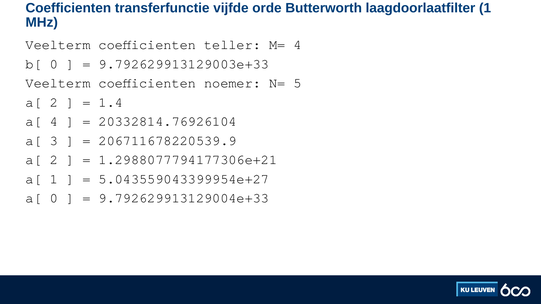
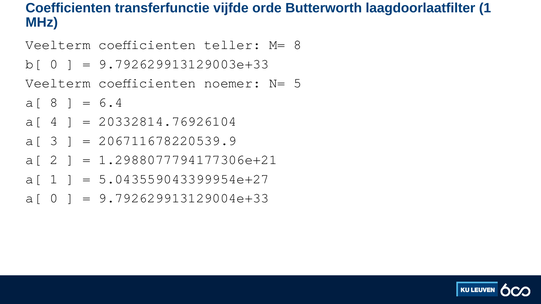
M= 4: 4 -> 8 (298, 45)
2: 2 -> 8 (54, 102)
1.4: 1.4 -> 6.4 (111, 102)
